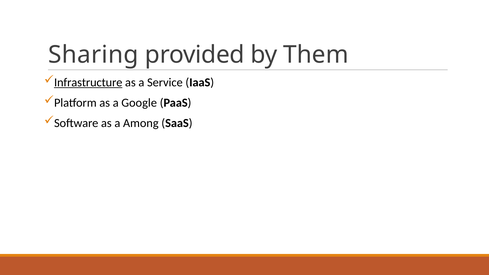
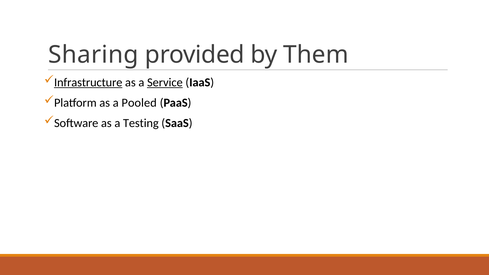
Service underline: none -> present (165, 82)
Google: Google -> Pooled (139, 103)
Among: Among -> Testing (141, 123)
